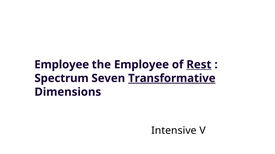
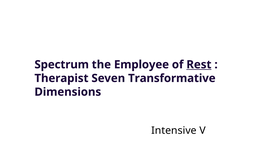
Employee: Employee -> Spectrum (62, 65)
Spectrum: Spectrum -> Therapist (61, 79)
Transformative underline: present -> none (172, 79)
